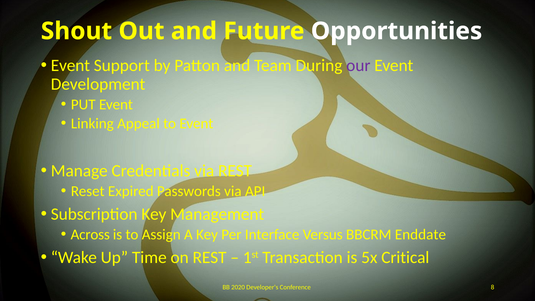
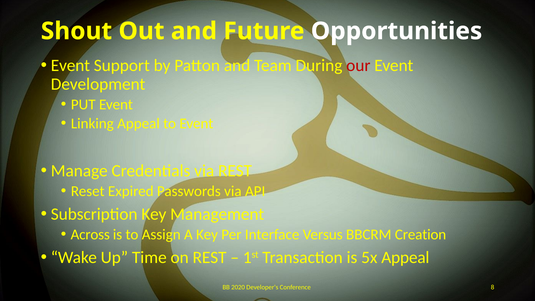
our colour: purple -> red (358, 65)
Enddate: Enddate -> Creation (421, 234)
5x Critical: Critical -> Appeal (405, 257)
